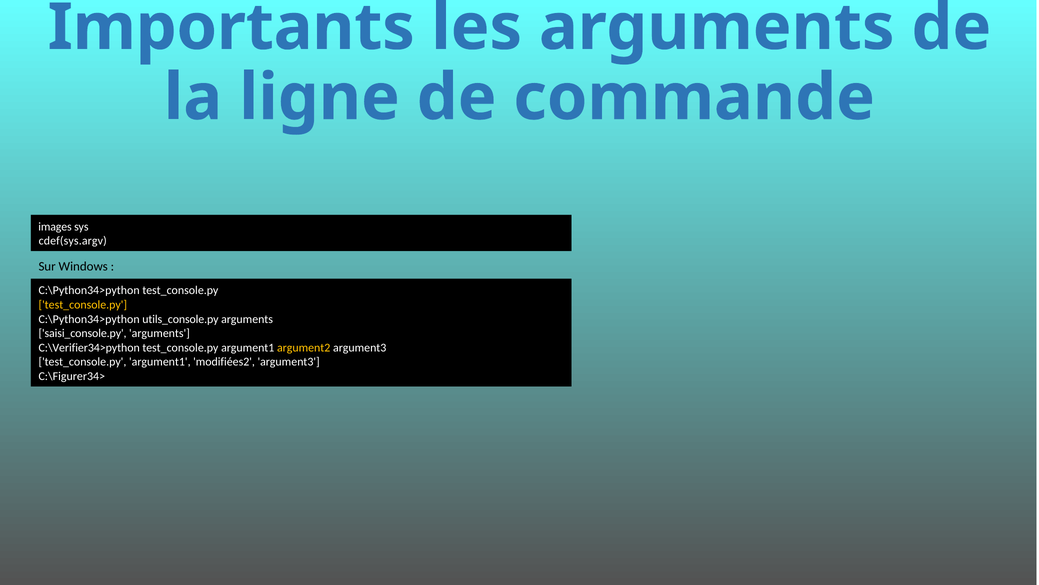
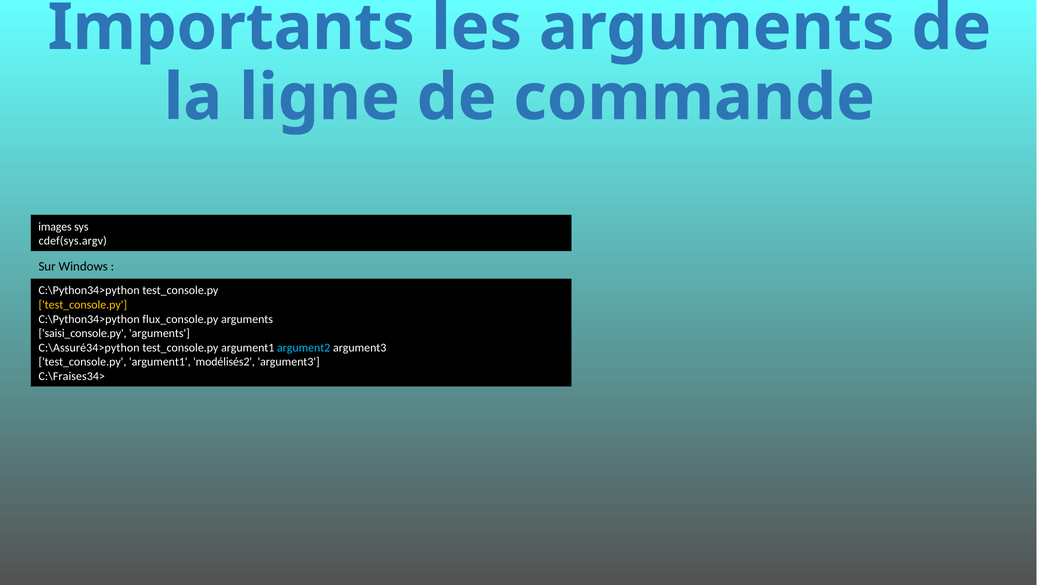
utils_console.py: utils_console.py -> flux_console.py (180, 319)
C:\Verifier34>python: C:\Verifier34>python -> C:\Assuré34>python (89, 347)
argument2 colour: yellow -> light blue (304, 347)
modifiées2: modifiées2 -> modélisés2 (224, 362)
C:\Figurer34>: C:\Figurer34> -> C:\Fraises34> (72, 376)
